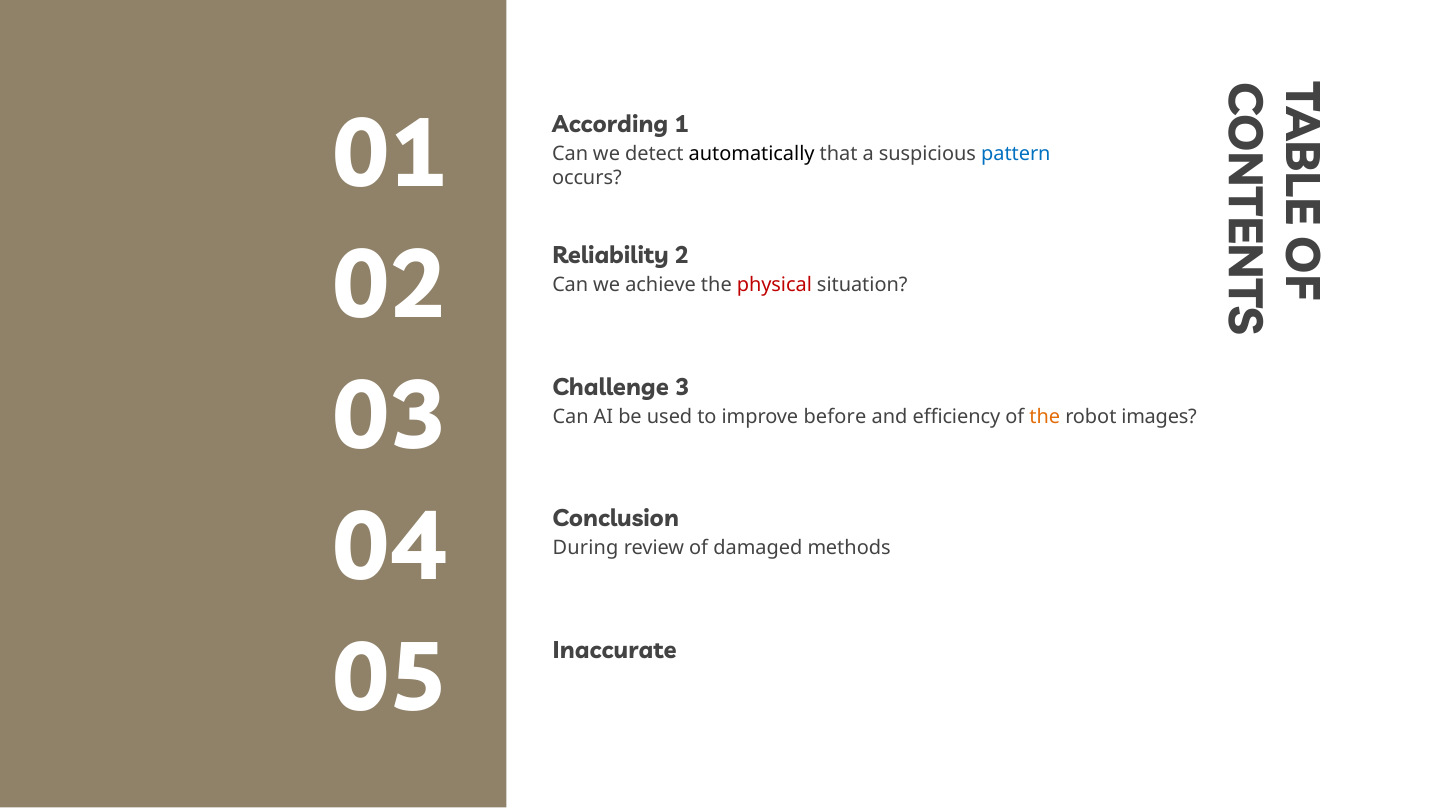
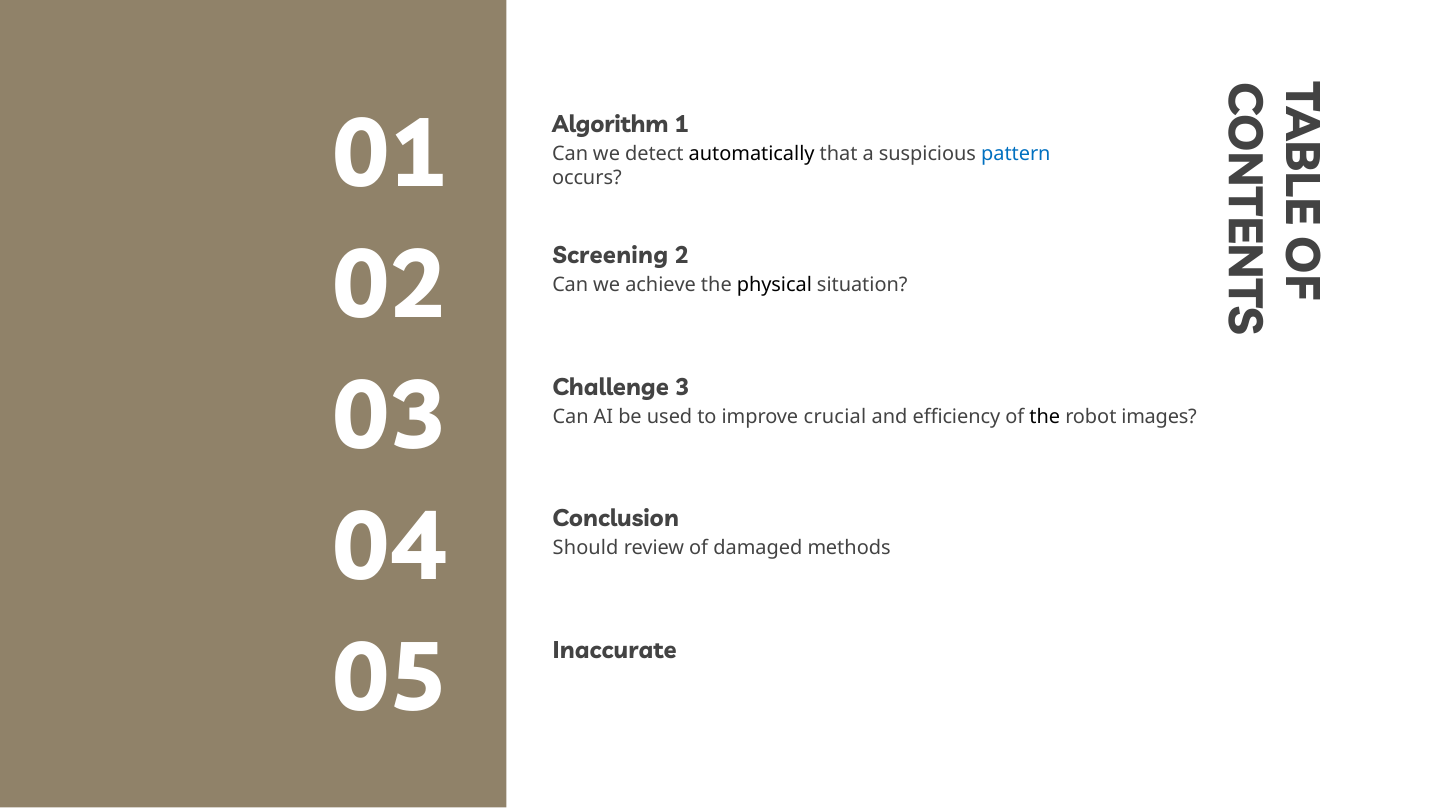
According: According -> Algorithm (610, 124)
Reliability: Reliability -> Screening (610, 256)
physical colour: red -> black (774, 285)
before: before -> crucial (835, 416)
the colour: orange -> black (1045, 416)
During: During -> Should (586, 548)
